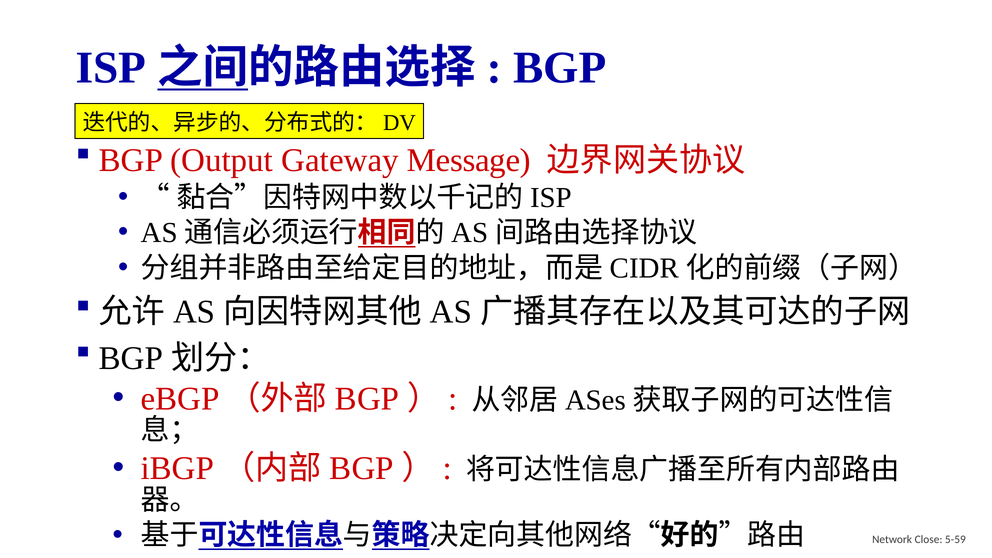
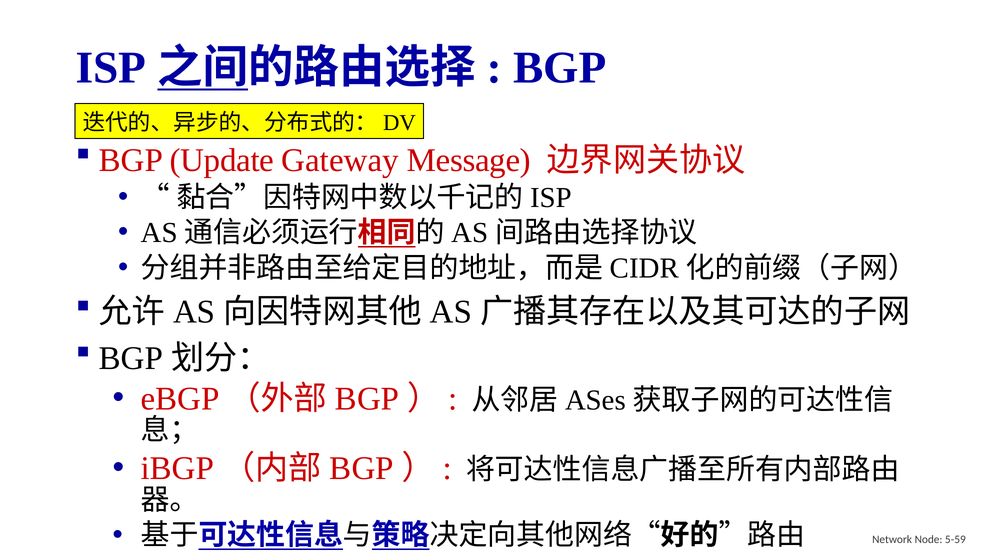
Output: Output -> Update (222, 160)
Close: Close -> Node (929, 540)
